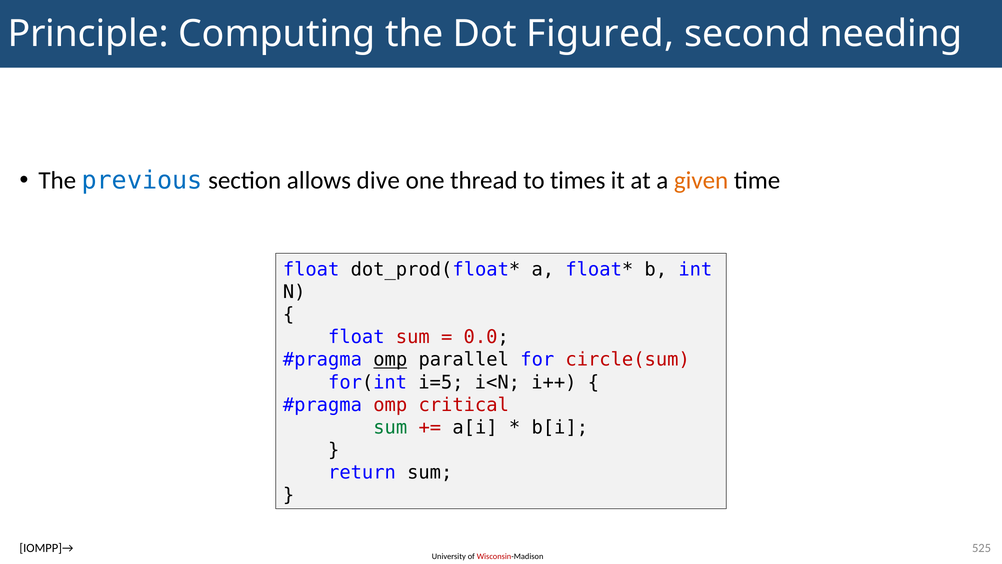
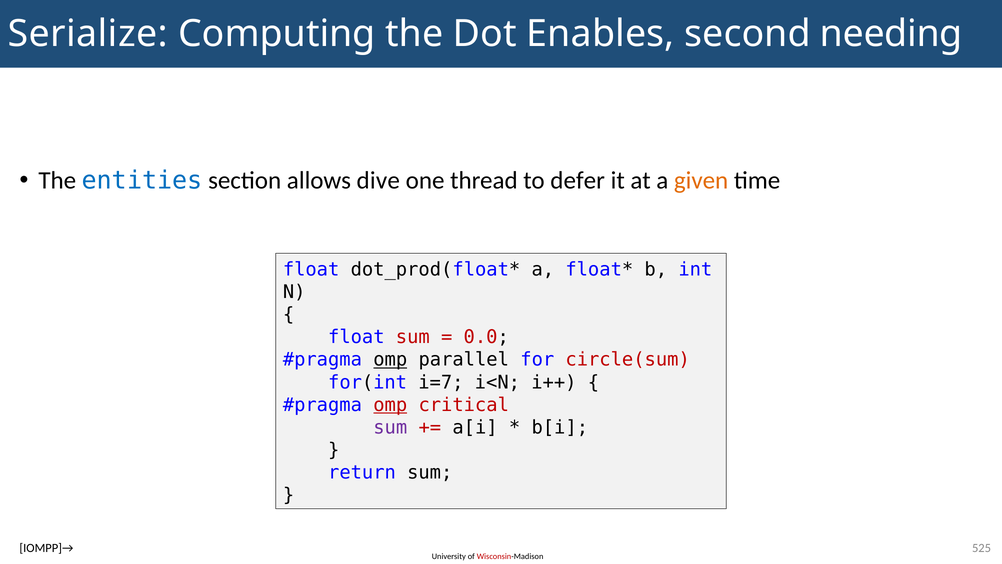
Principle: Principle -> Serialize (88, 34)
Figured: Figured -> Enables (600, 34)
previous: previous -> entities (142, 181)
times: times -> defer (578, 181)
i=5: i=5 -> i=7 (441, 382)
omp underline: none -> present (390, 405)
sum colour: green -> purple (390, 427)
